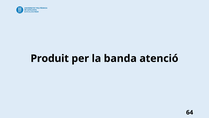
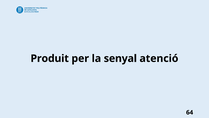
banda: banda -> senyal (120, 58)
